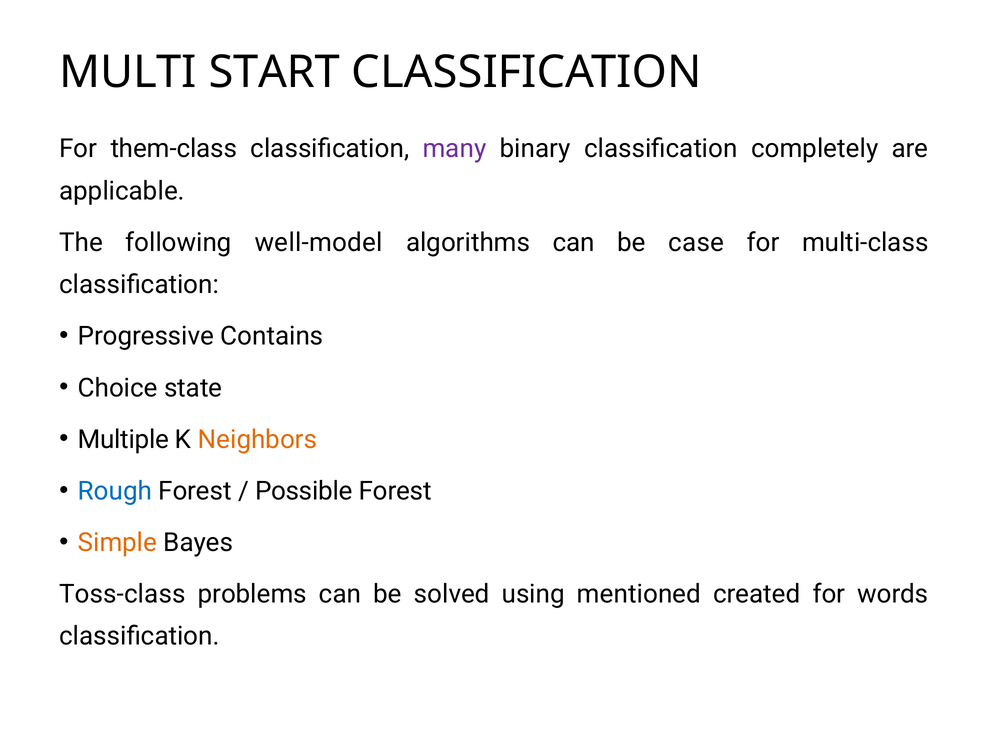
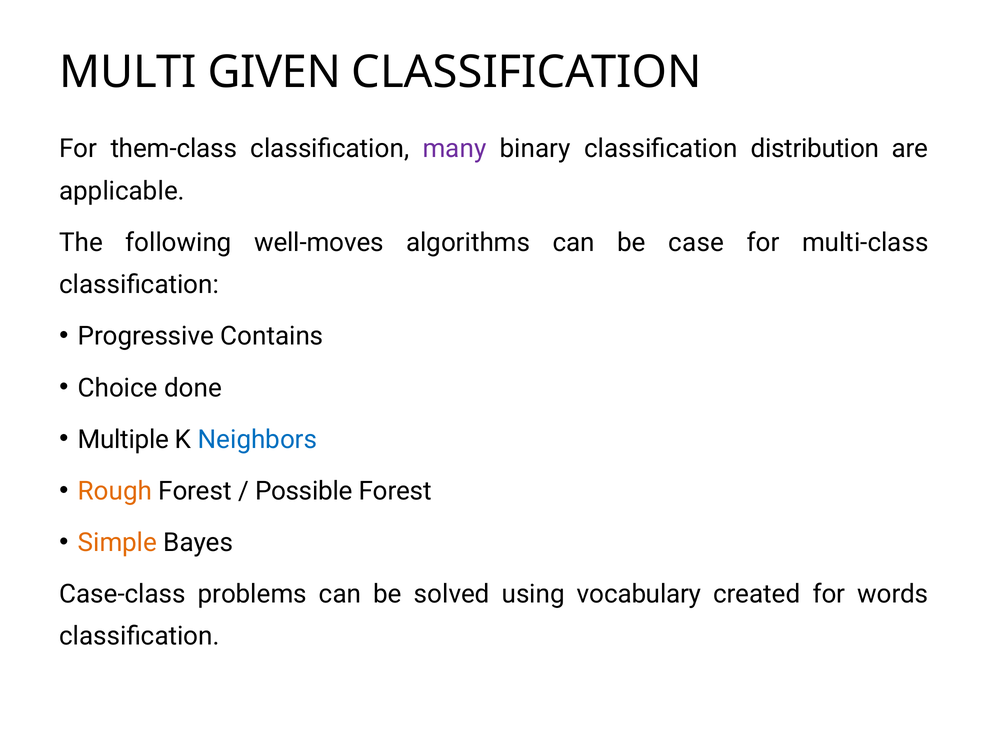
START: START -> GIVEN (274, 72)
completely: completely -> distribution (815, 149)
well-model: well-model -> well-moves (319, 242)
state: state -> done (193, 388)
Neighbors colour: orange -> blue (258, 439)
Rough colour: blue -> orange (115, 491)
Toss-class: Toss-class -> Case-class (122, 594)
mentioned: mentioned -> vocabulary (639, 594)
